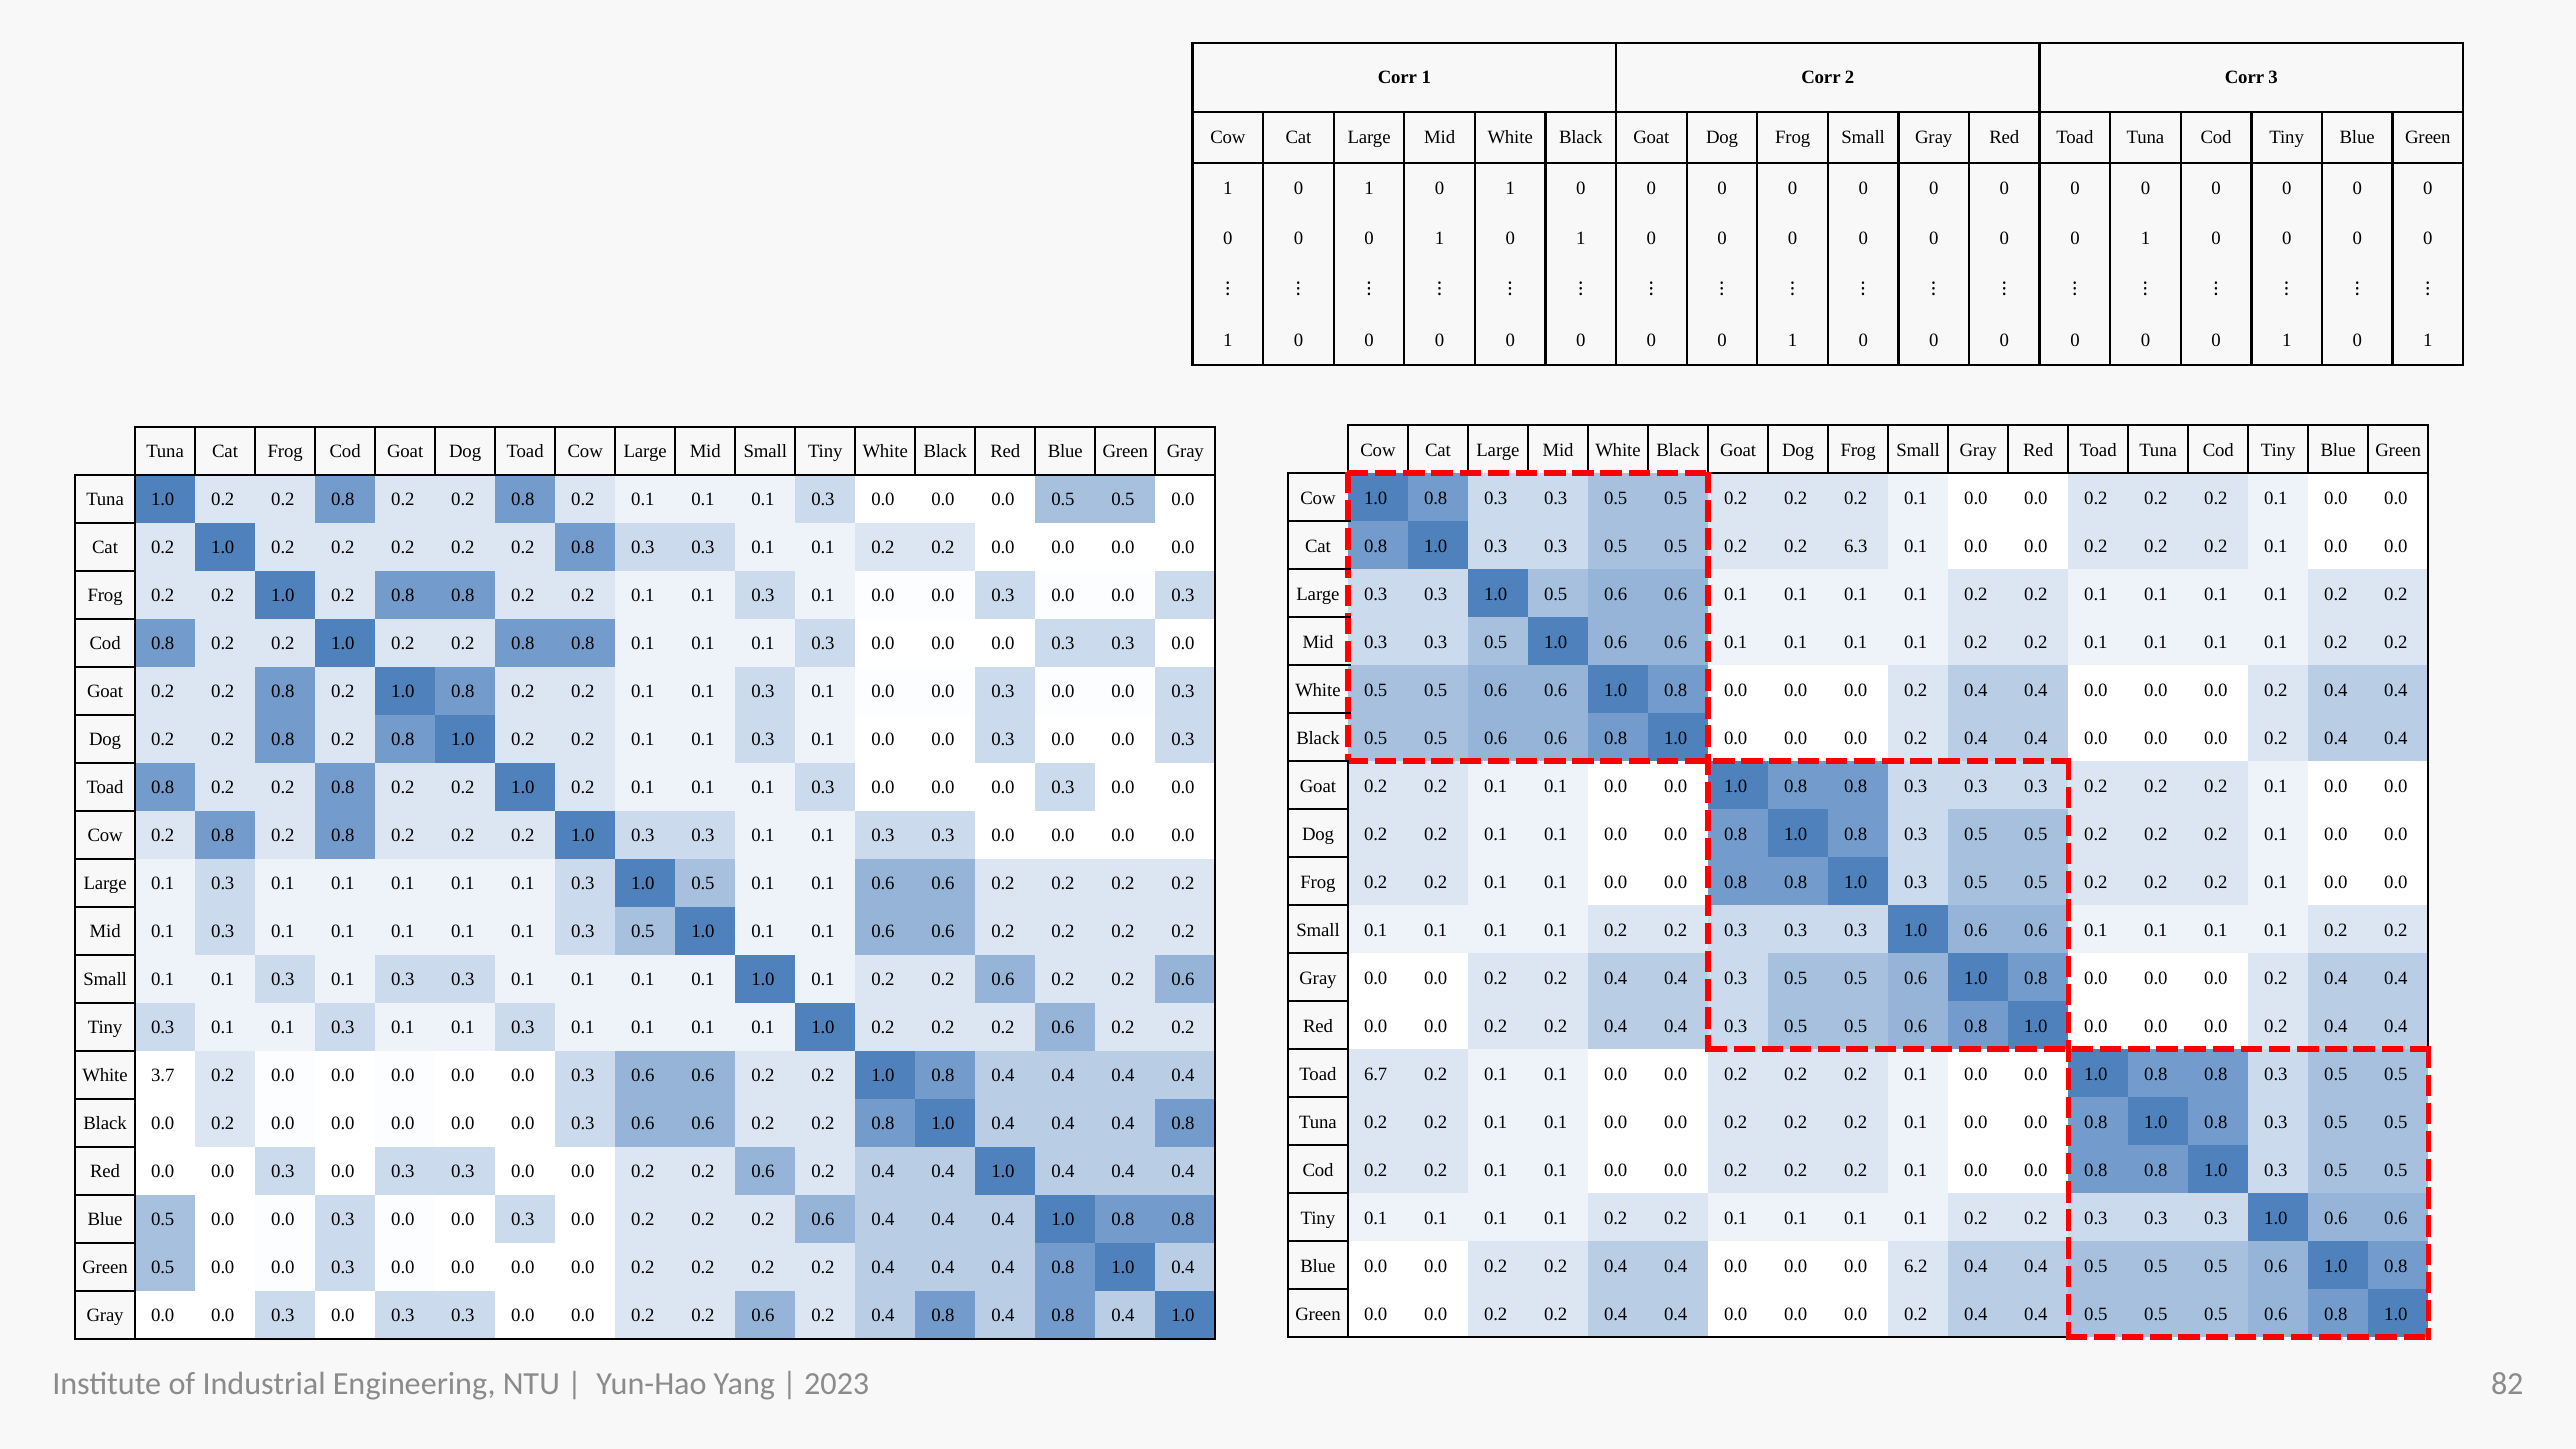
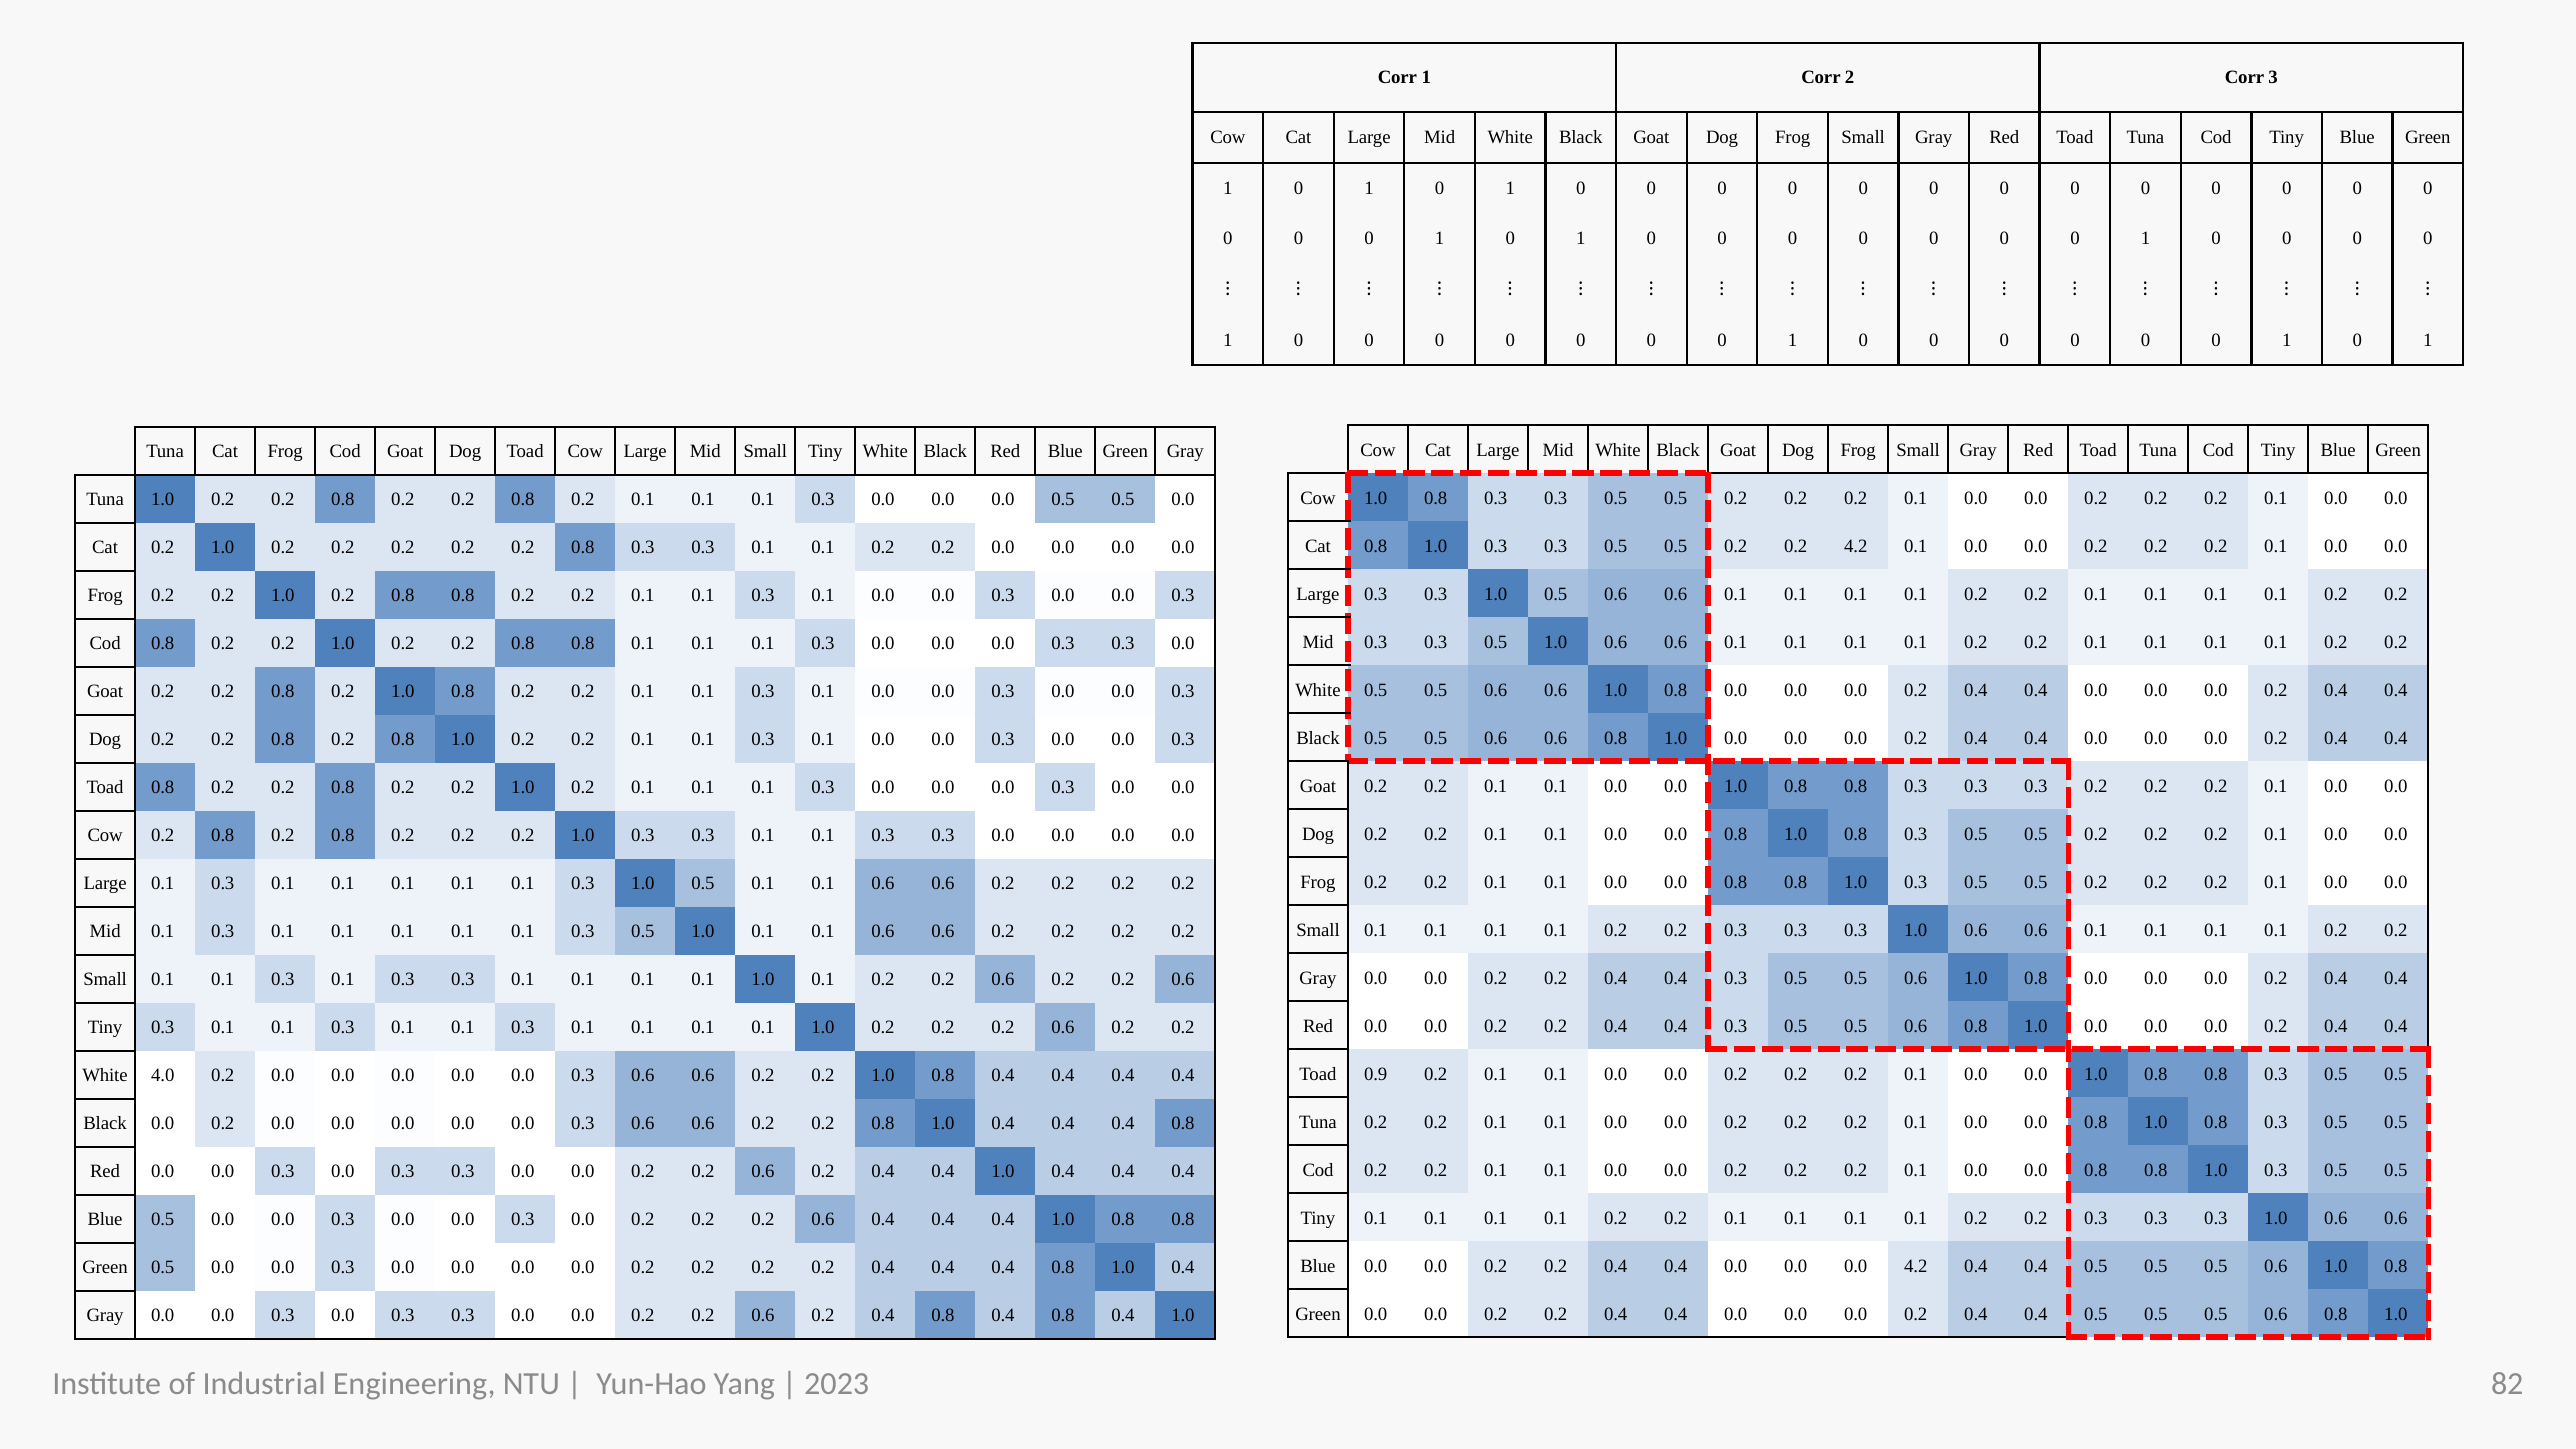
0.2 6.3: 6.3 -> 4.2 (1856, 546)
6.7: 6.7 -> 0.9 (1376, 1074)
3.7: 3.7 -> 4.0 (163, 1075)
0.0 6.2: 6.2 -> 4.2 (1916, 1266)
